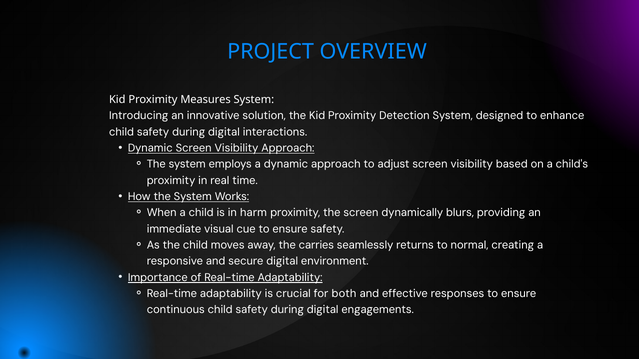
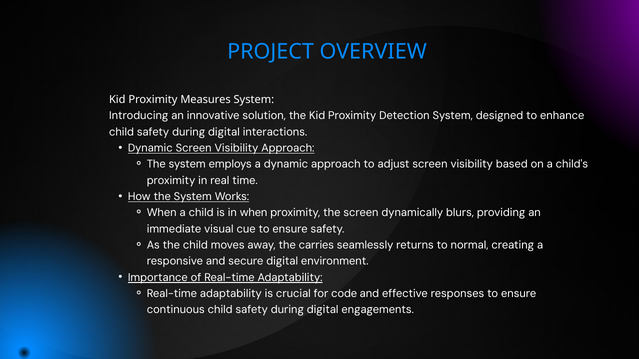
harm: harm -> when (254, 213)
both: both -> code (344, 294)
